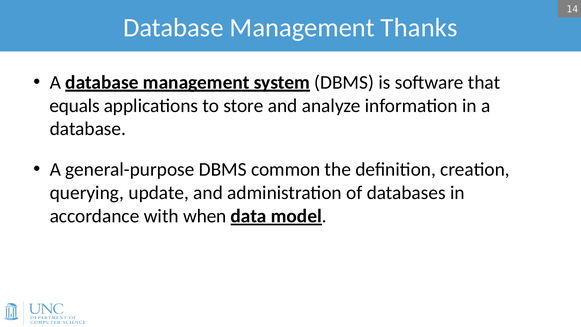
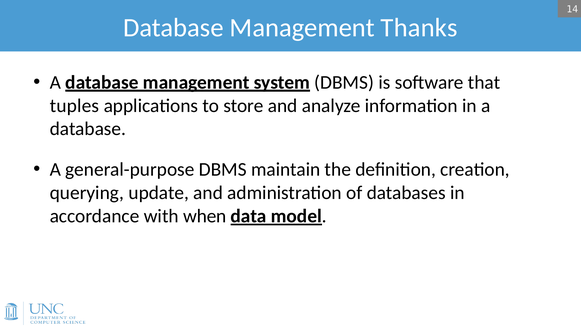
equals: equals -> tuples (74, 106)
common: common -> maintain (286, 170)
